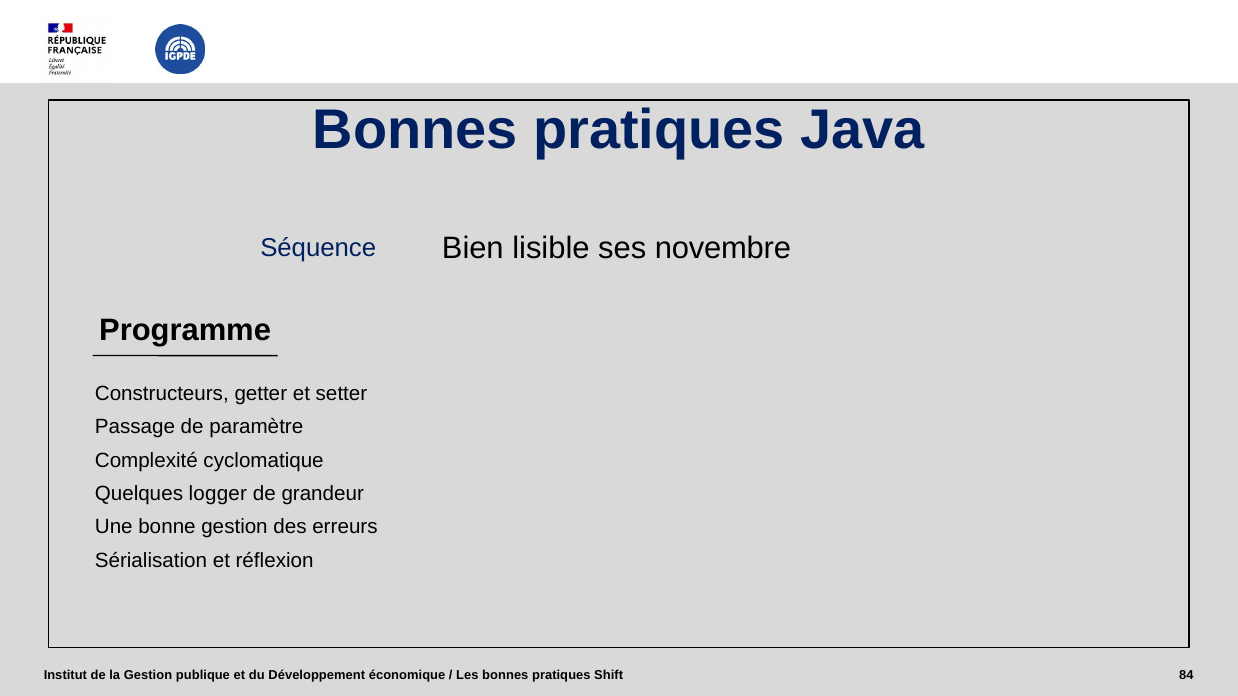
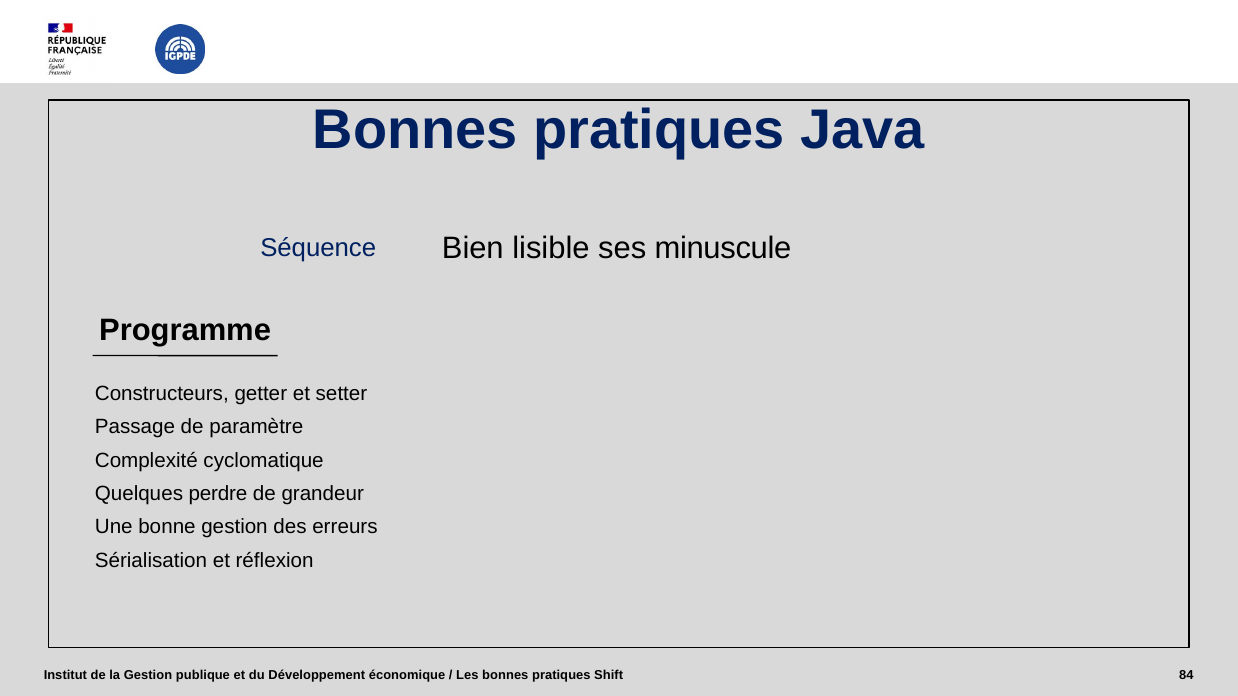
novembre: novembre -> minuscule (723, 248)
logger: logger -> perdre (218, 494)
